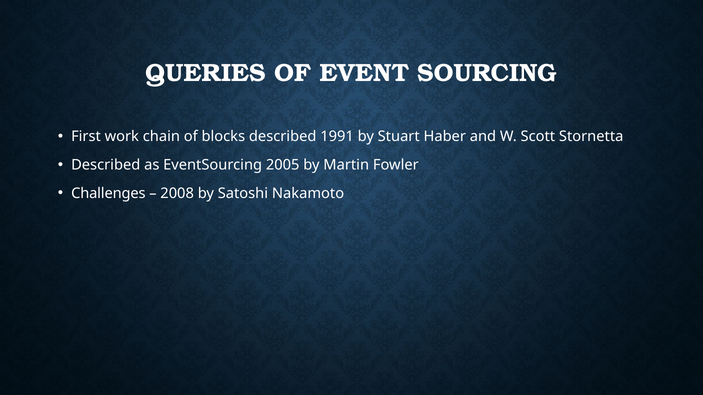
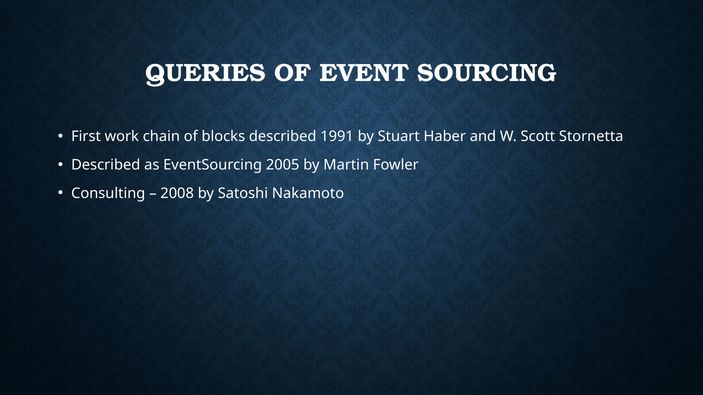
Challenges: Challenges -> Consulting (108, 194)
